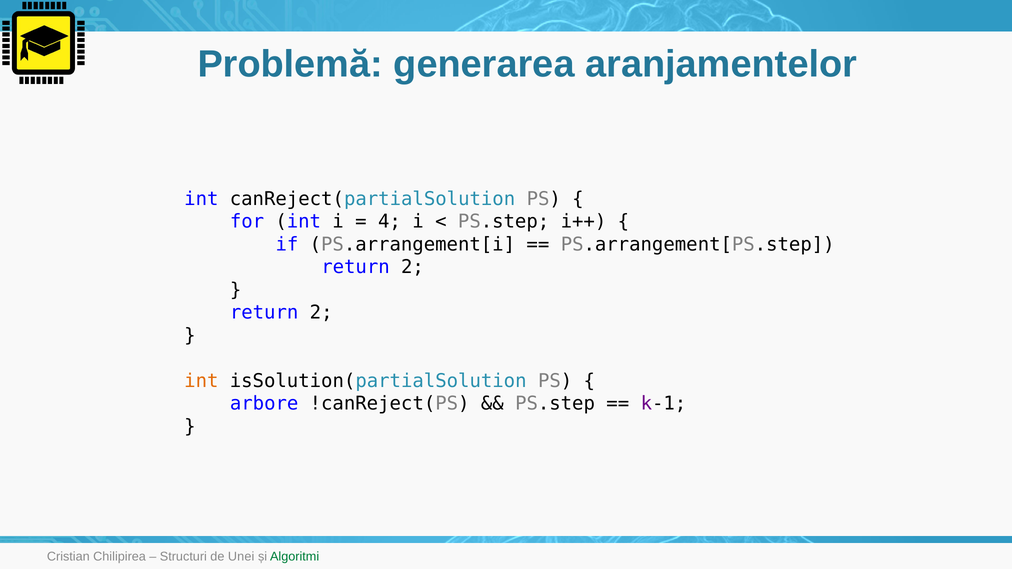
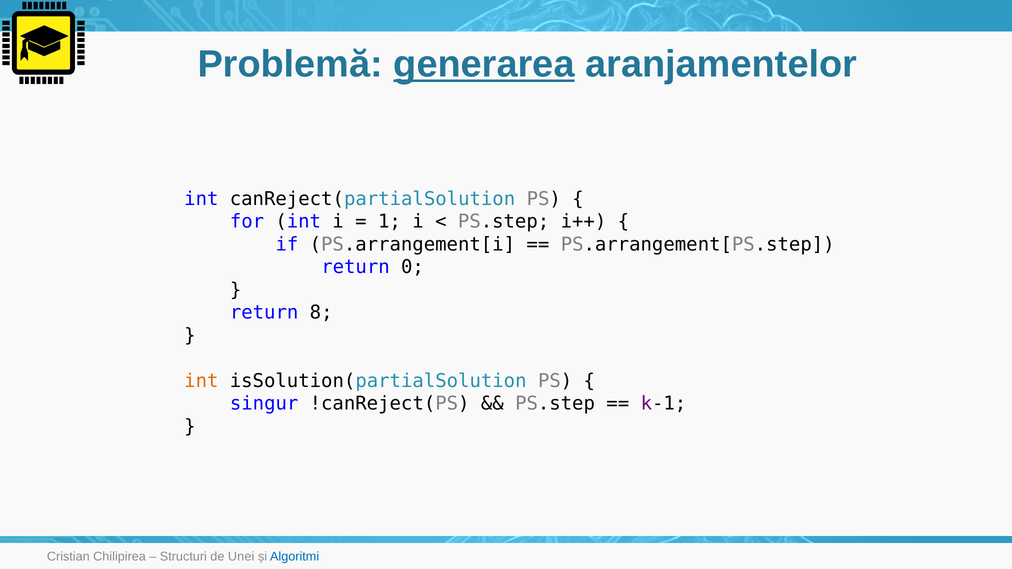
generarea underline: none -> present (484, 64)
4: 4 -> 1 (389, 222)
2: 2 -> 0 (412, 267)
2: 2 -> 8 (321, 313)
arbore: arbore -> singur (264, 404)
Algoritmi colour: green -> blue (295, 557)
